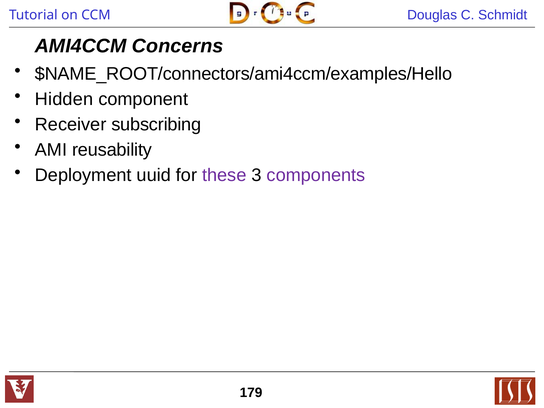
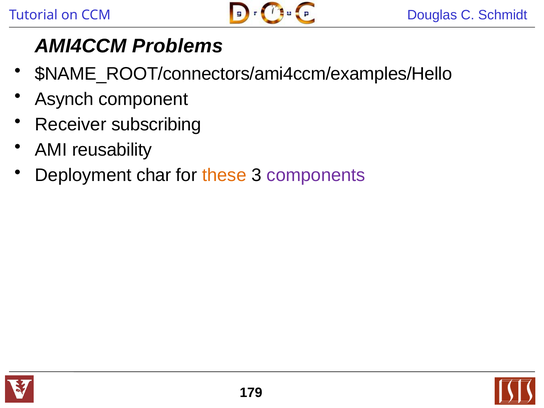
Concerns: Concerns -> Problems (178, 46)
Hidden: Hidden -> Asynch (64, 99)
uuid: uuid -> char (154, 175)
these colour: purple -> orange (224, 175)
